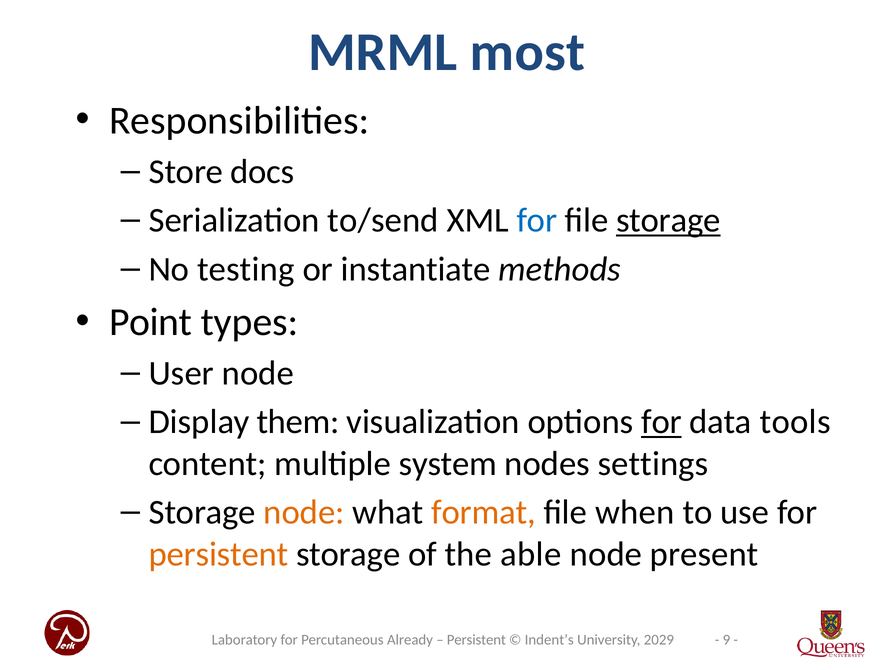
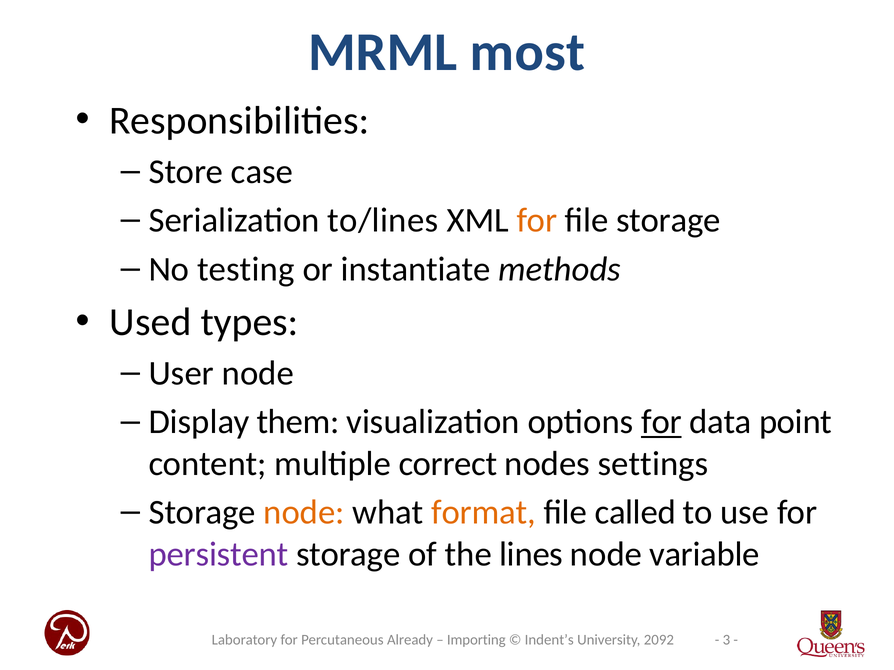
docs: docs -> case (262, 172)
to/send: to/send -> to/lines (383, 221)
for colour: blue -> orange (537, 221)
storage underline: present -> none (668, 221)
Point: Point -> Used (150, 322)
tools: tools -> point (796, 422)
system: system -> correct (448, 464)
when: when -> called (635, 513)
persistent colour: orange -> purple (219, 555)
able: able -> lines (531, 555)
present: present -> variable (704, 555)
9: 9 -> 3 (726, 640)
Persistent: Persistent -> Importing (476, 640)
2029: 2029 -> 2092 (659, 640)
